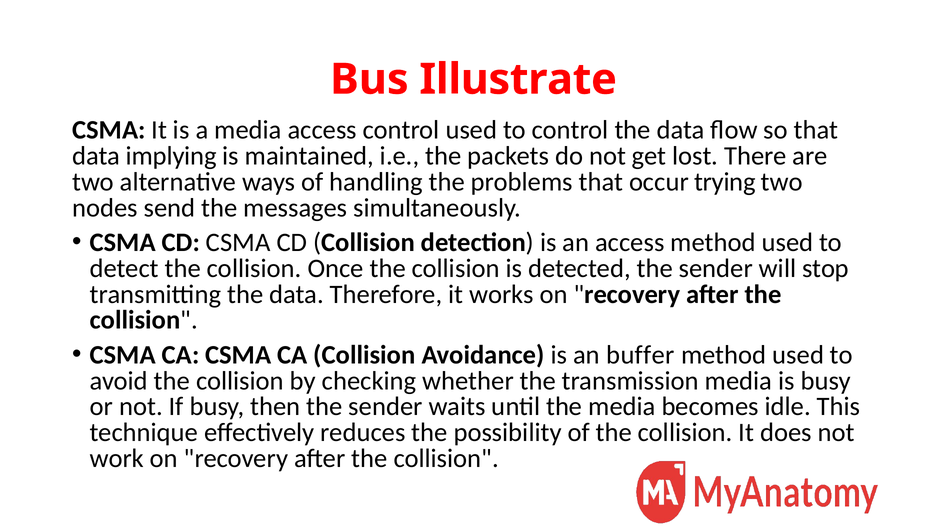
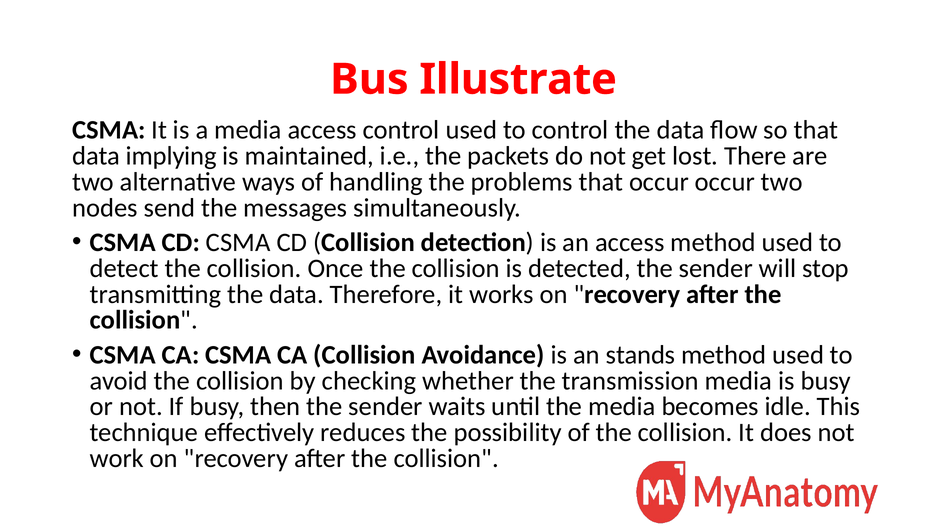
occur trying: trying -> occur (725, 182)
buffer: buffer -> stands (641, 355)
